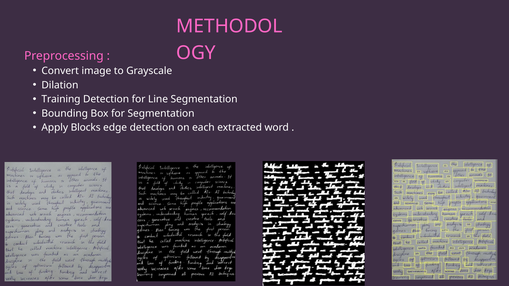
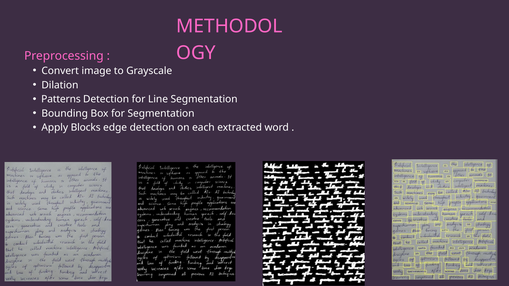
Training: Training -> Patterns (61, 99)
